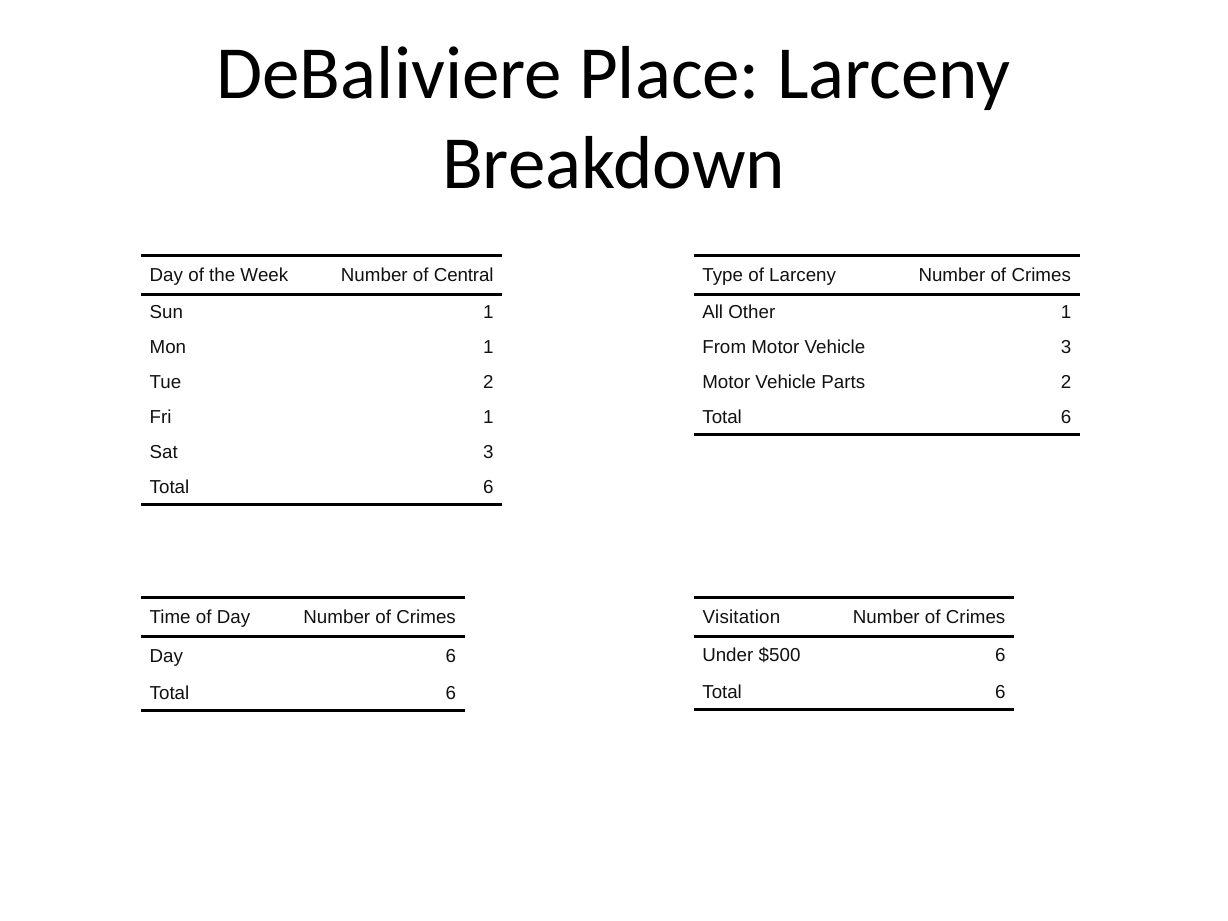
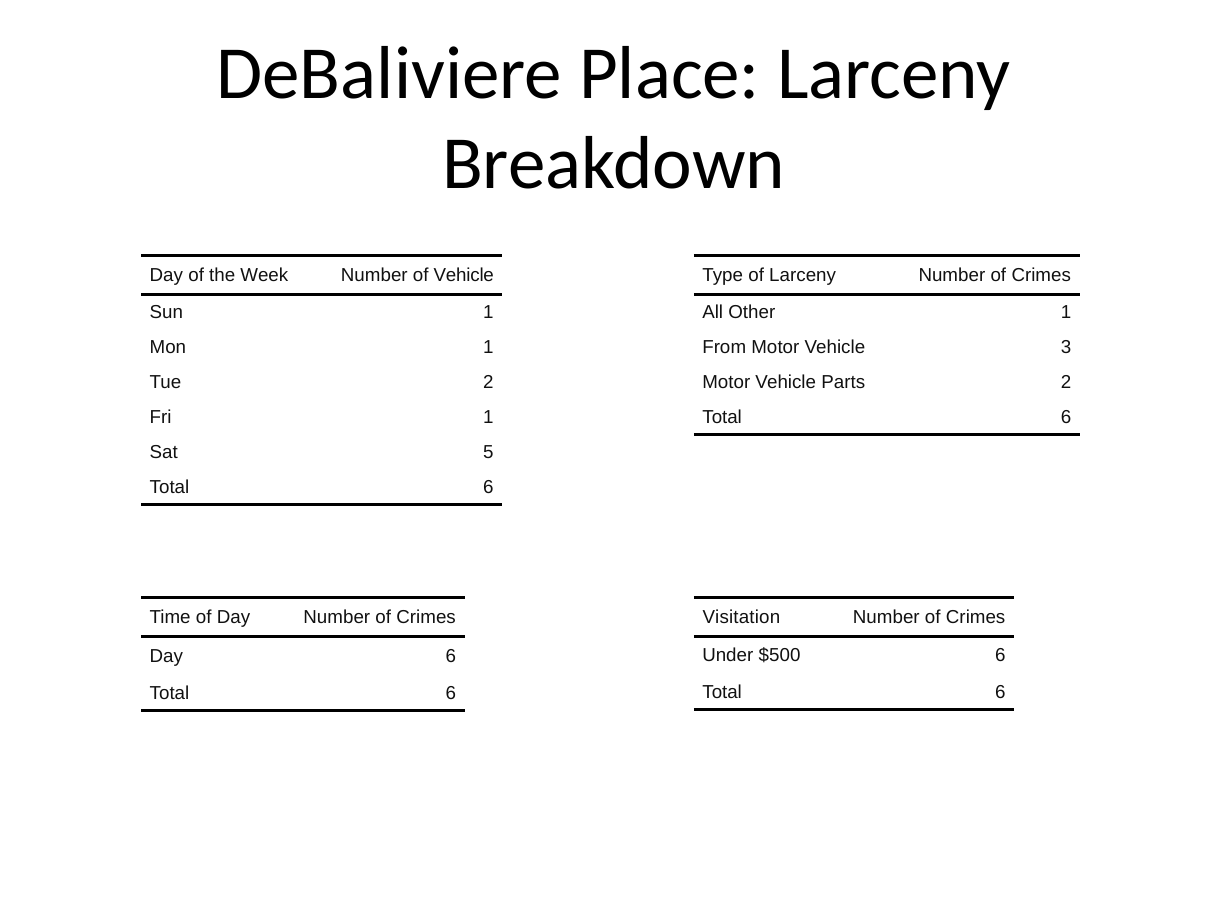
of Central: Central -> Vehicle (464, 275)
Sat 3: 3 -> 5 (488, 452)
